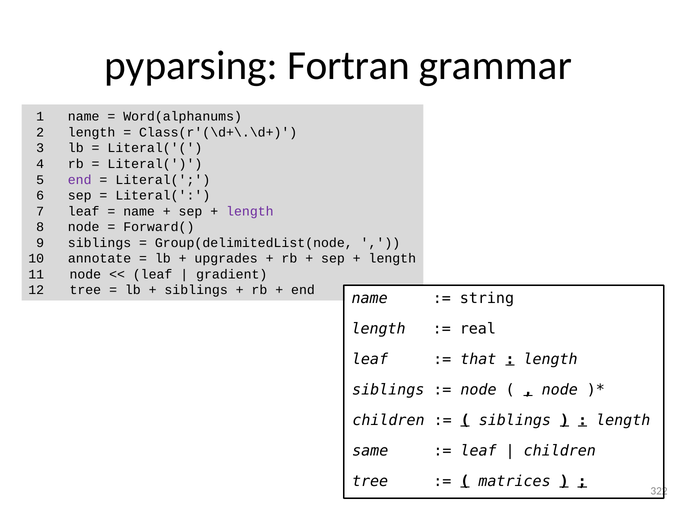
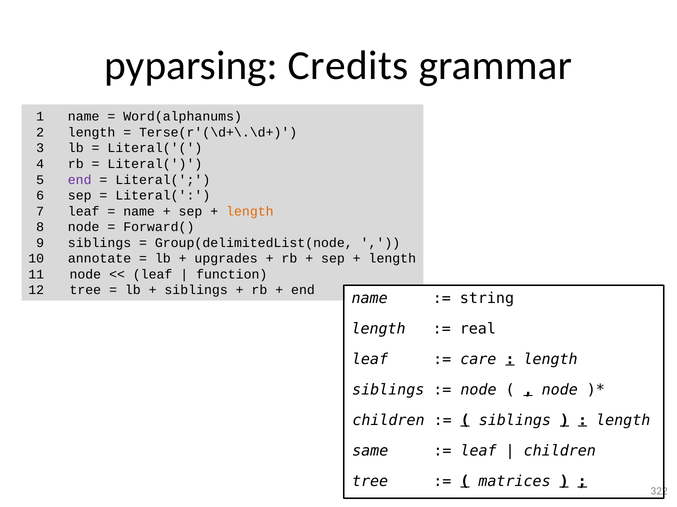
Fortran: Fortran -> Credits (348, 66)
Class(r'(\d+\.\d+: Class(r'(\d+\.\d+ -> Terse(r'(\d+\.\d+ (218, 133)
length colour: purple -> orange (250, 212)
gradient: gradient -> function (232, 275)
that: that -> care (478, 360)
